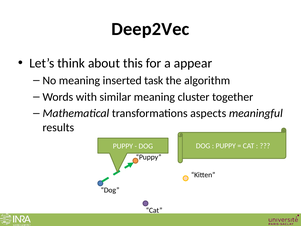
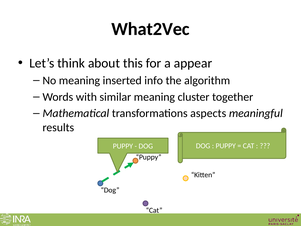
Deep2Vec: Deep2Vec -> What2Vec (150, 29)
task: task -> info (154, 80)
